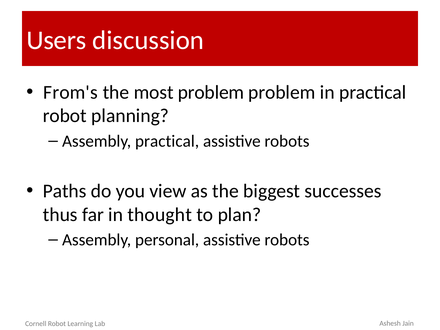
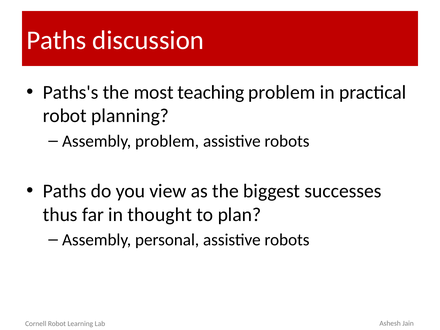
Users: Users -> Paths (56, 40)
From's: From's -> Paths's (71, 92)
most problem: problem -> teaching (211, 92)
Assembly practical: practical -> problem (167, 141)
